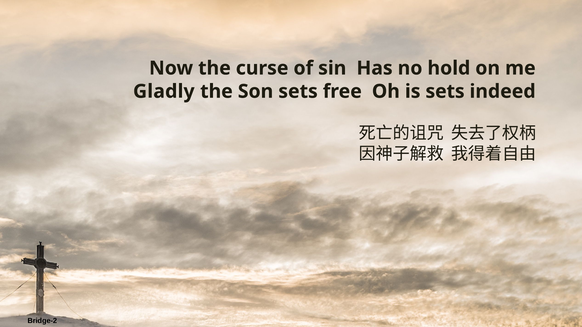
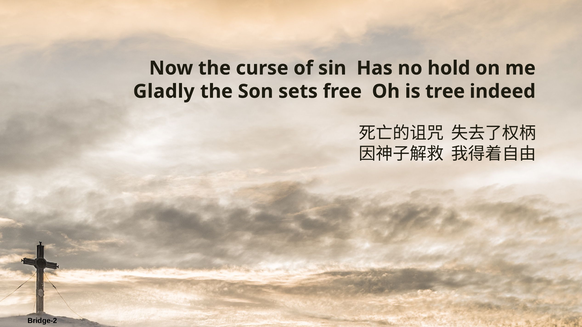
is sets: sets -> tree (445, 91)
